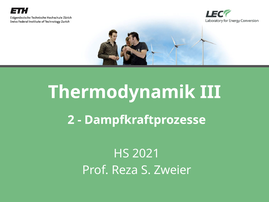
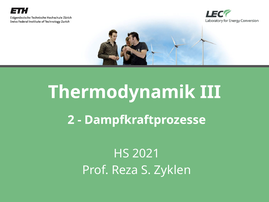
Zweier: Zweier -> Zyklen (173, 170)
